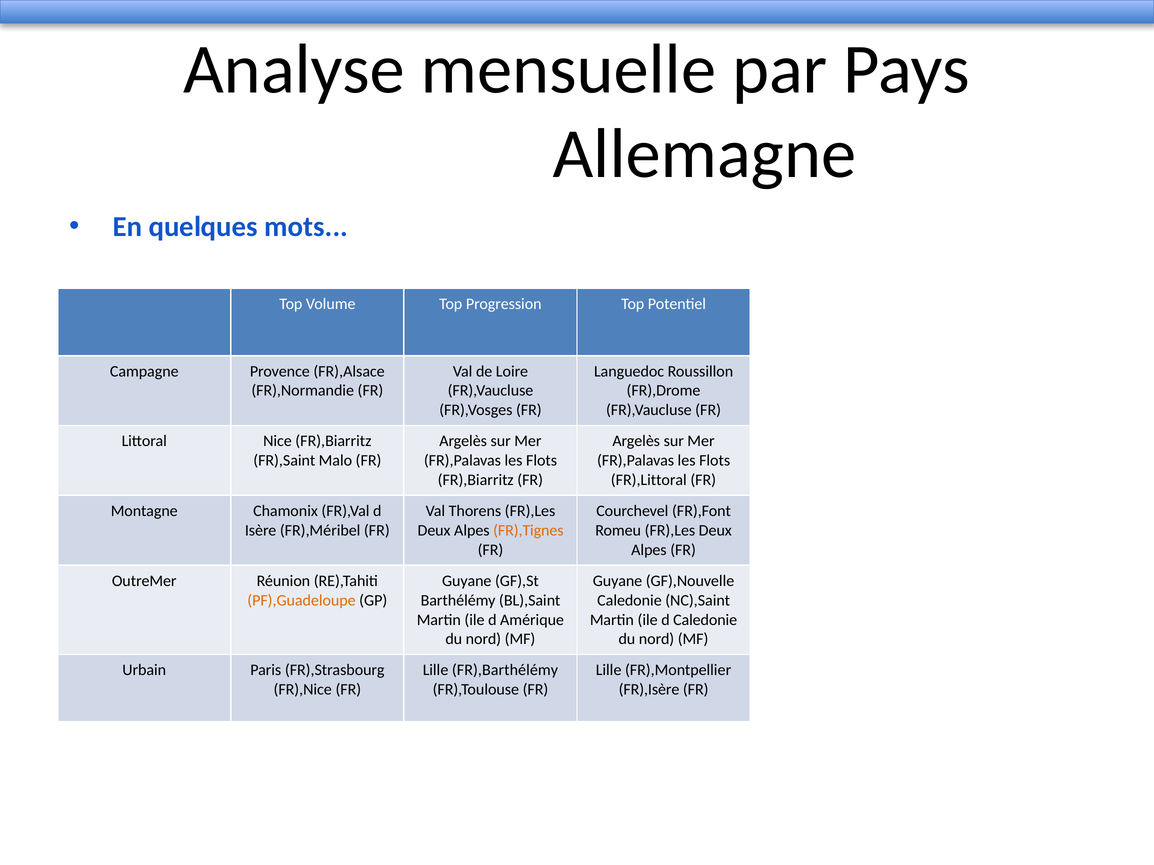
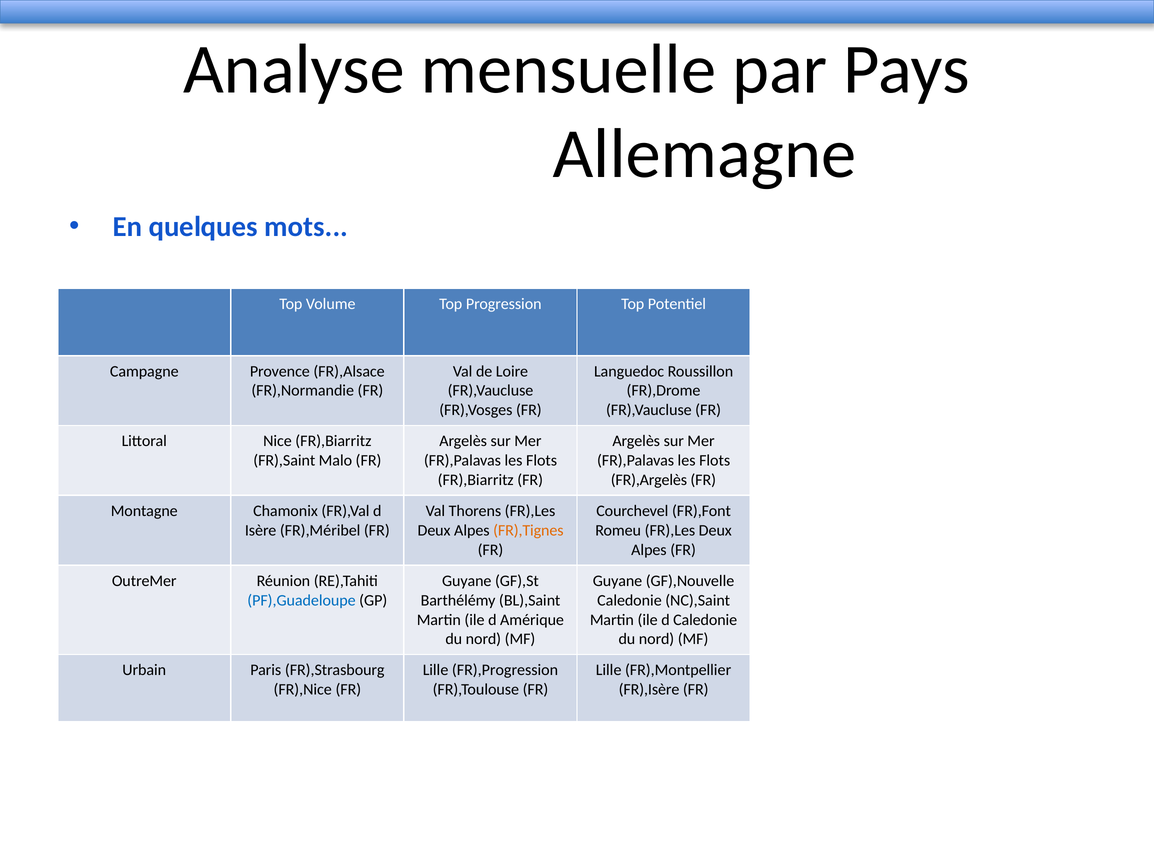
FR),Littoral: FR),Littoral -> FR),Argelès (649, 480)
PF),Guadeloupe colour: orange -> blue (302, 601)
FR),Barthélémy: FR),Barthélémy -> FR),Progression (505, 671)
